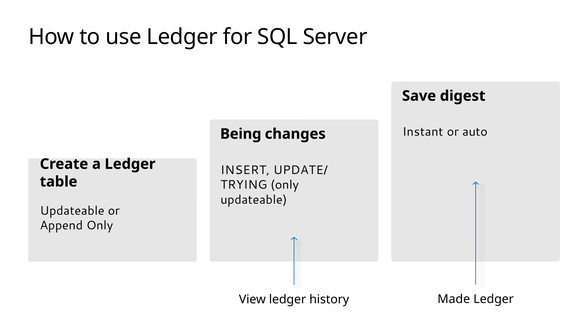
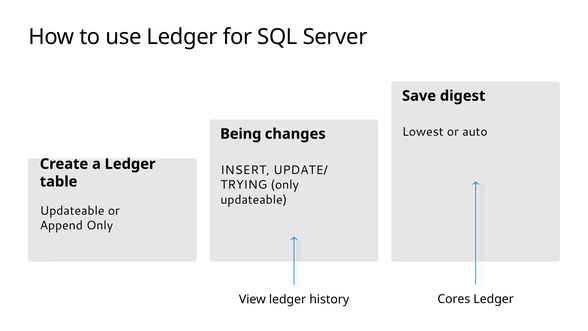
Instant: Instant -> Lowest (423, 132)
Made: Made -> Cores (454, 299)
